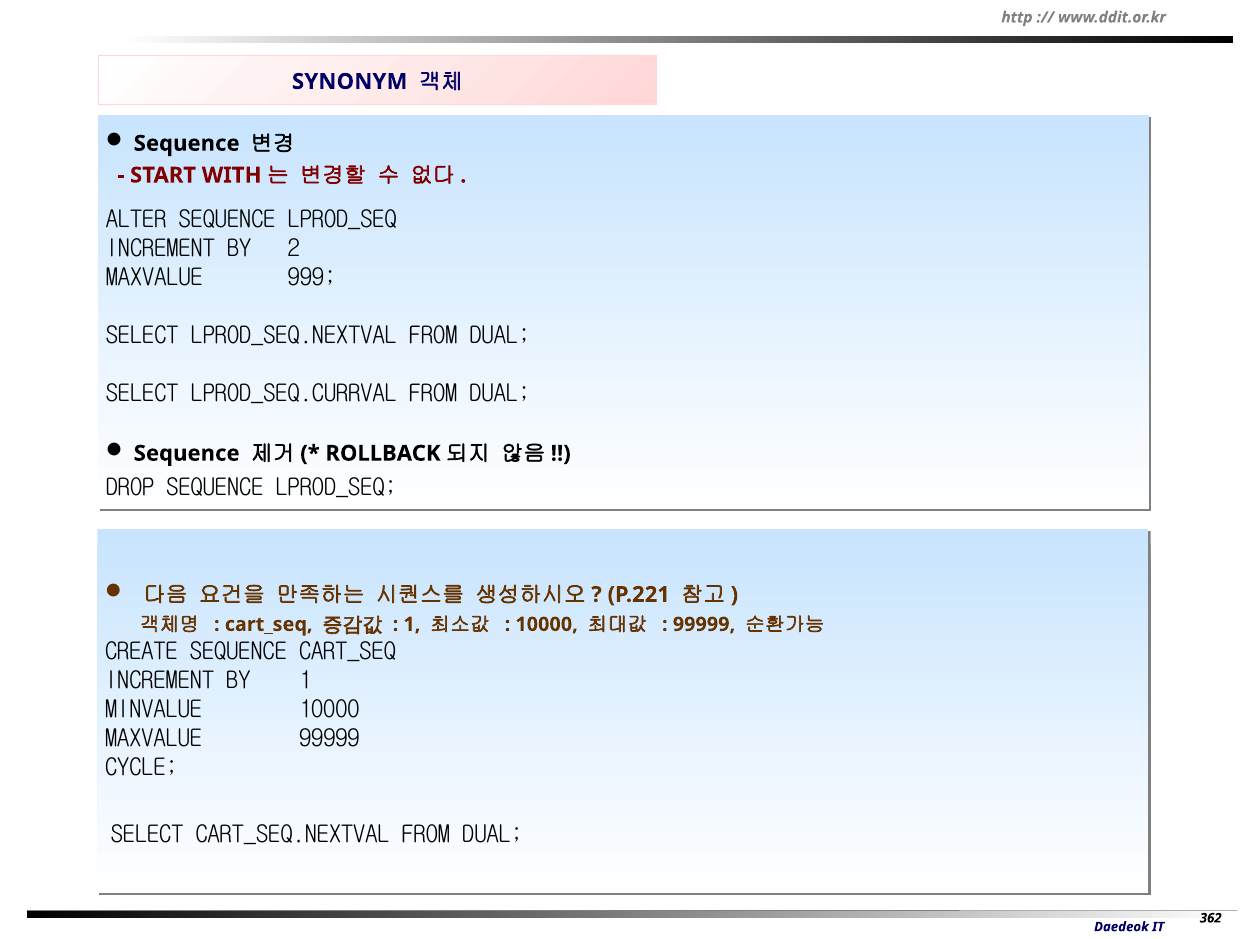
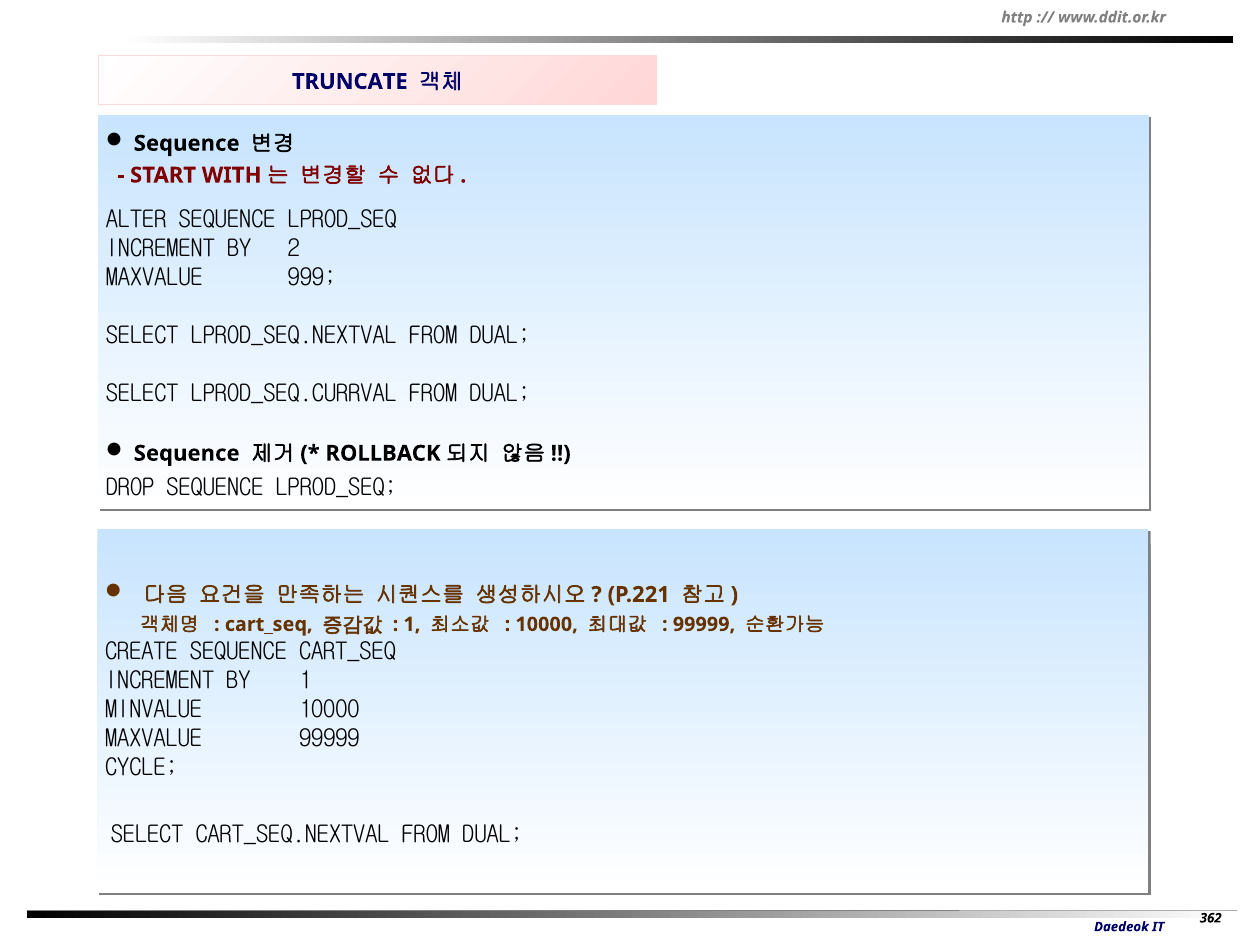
SYNONYM: SYNONYM -> TRUNCATE (350, 82)
